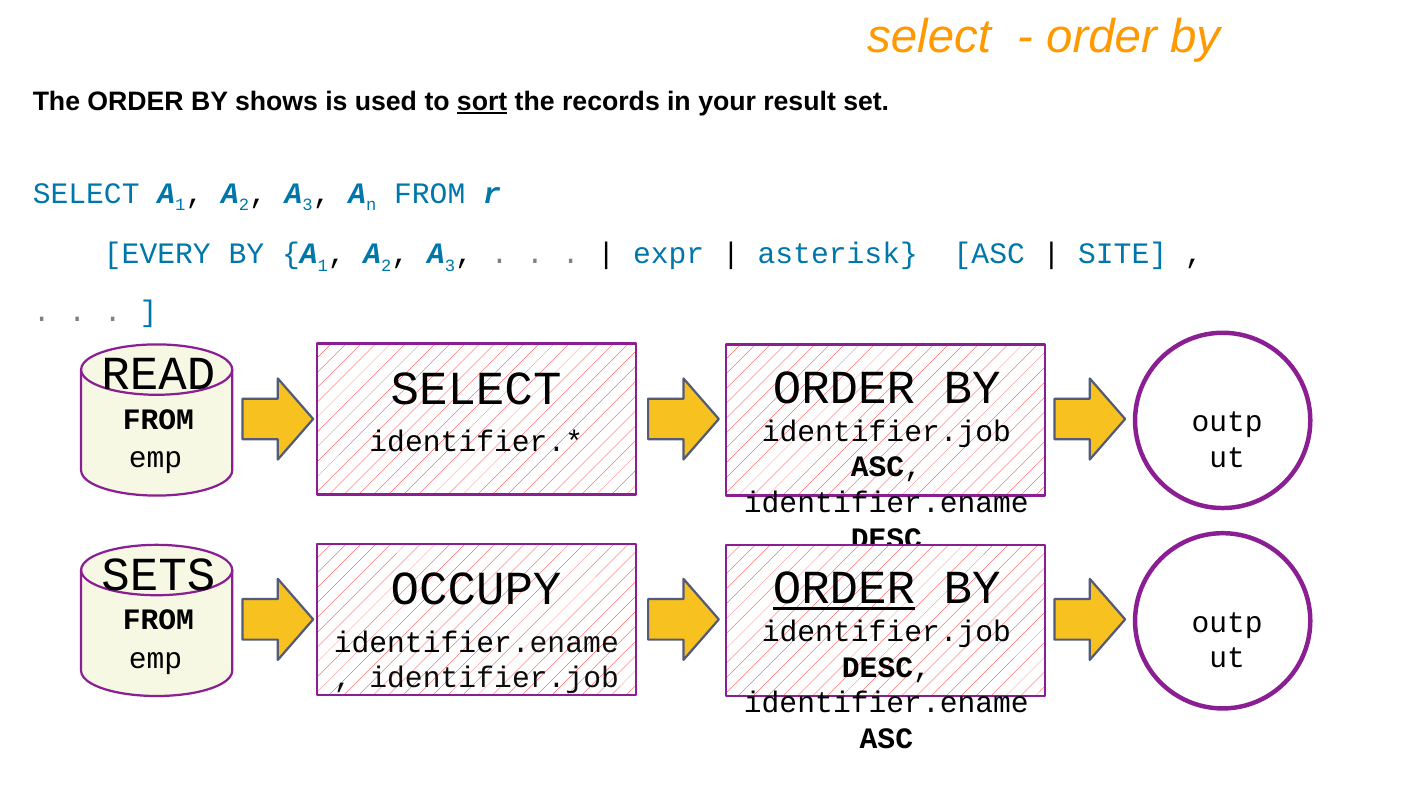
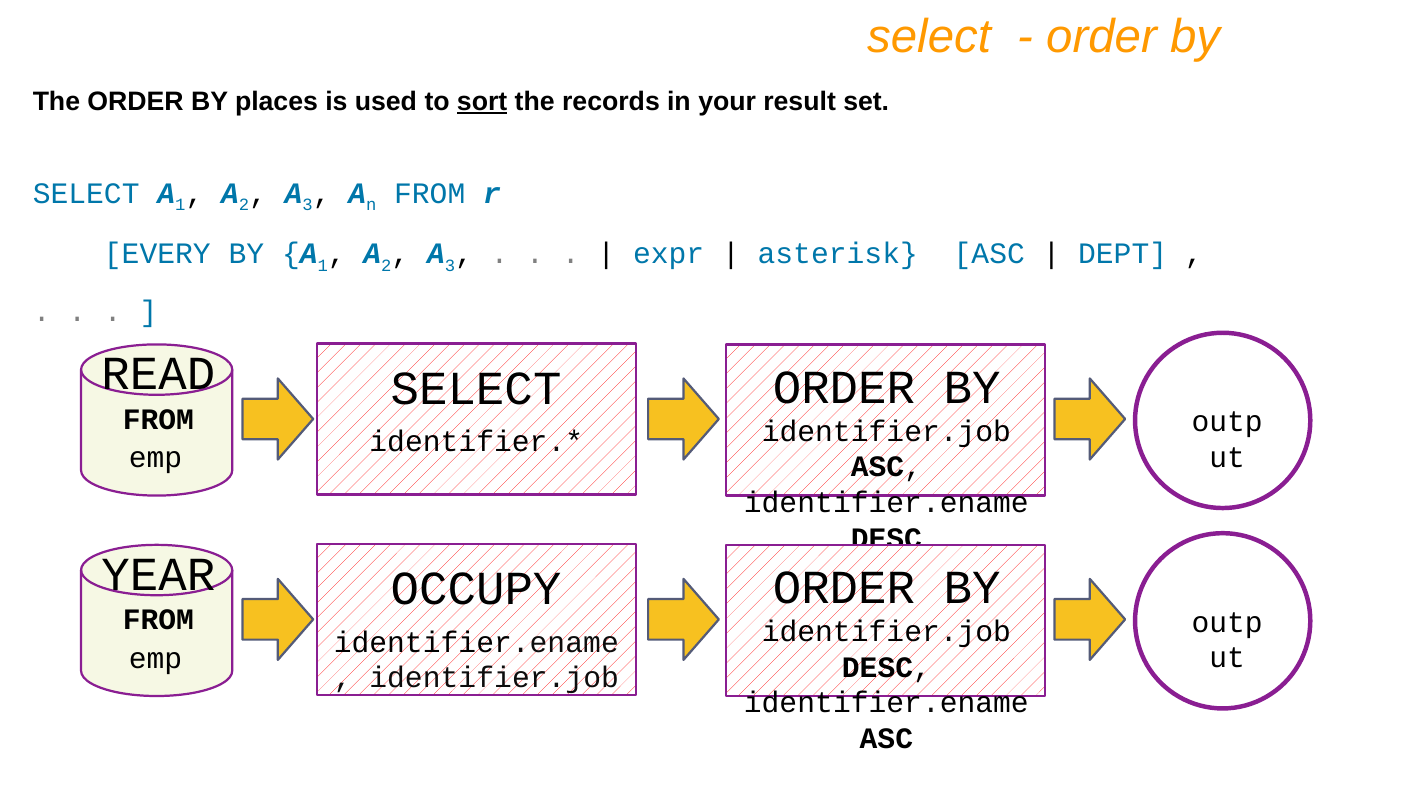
shows: shows -> places (277, 101)
SITE: SITE -> DEPT (1123, 254)
SETS: SETS -> YEAR (158, 575)
ORDER underline: present -> none (844, 588)
